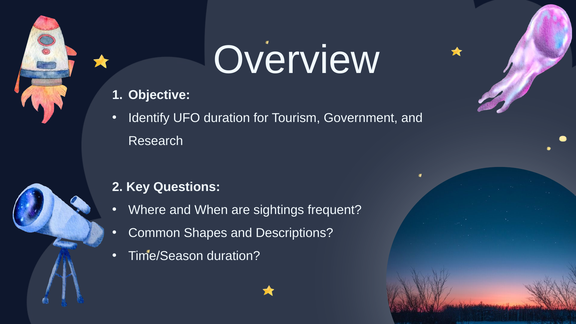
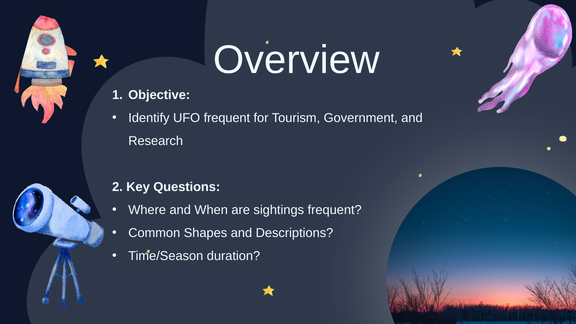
UFO duration: duration -> frequent (227, 118)
